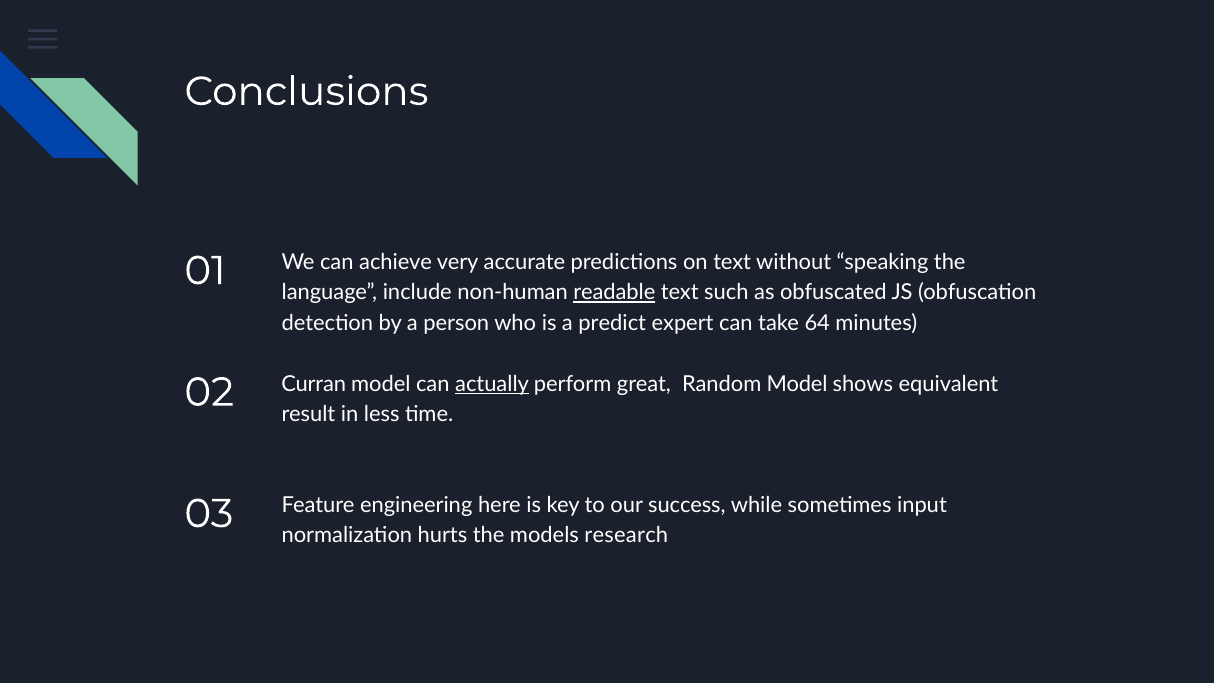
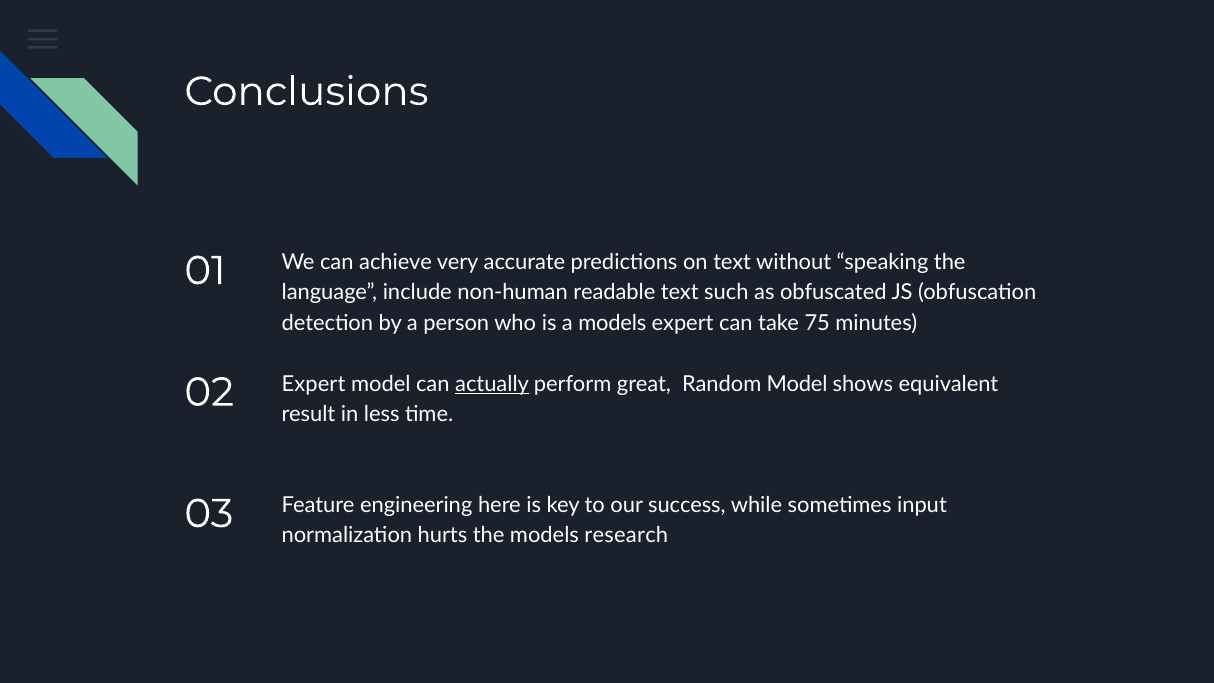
readable underline: present -> none (614, 293)
a predict: predict -> models (612, 323)
64: 64 -> 75 (817, 323)
02 Curran: Curran -> Expert (314, 384)
